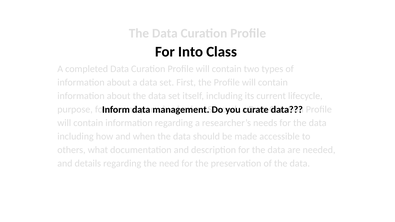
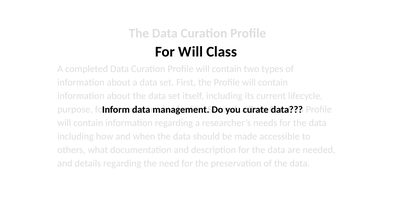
For Into: Into -> Will (191, 52)
